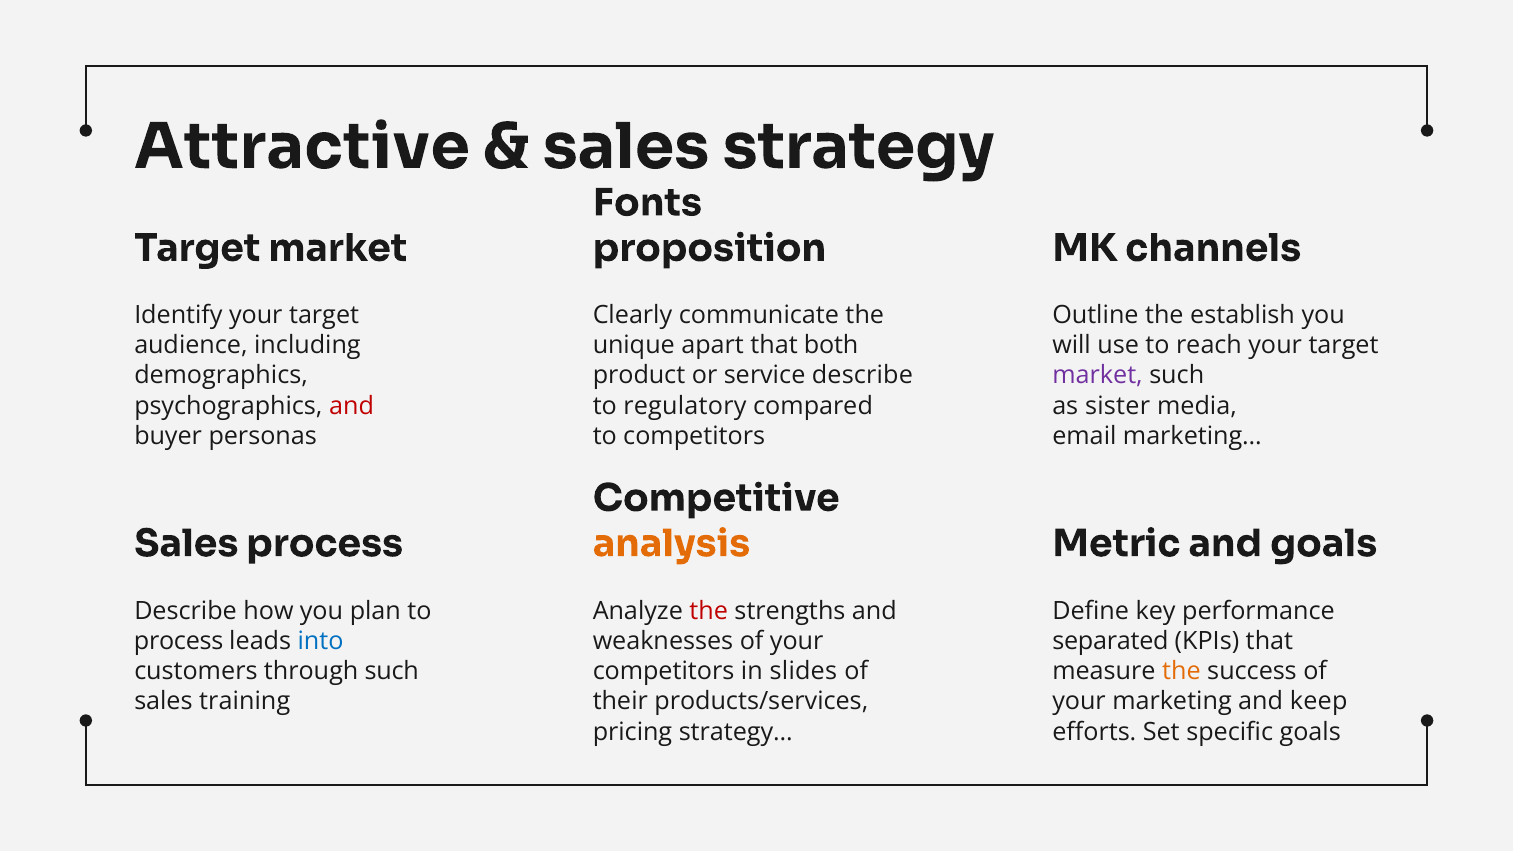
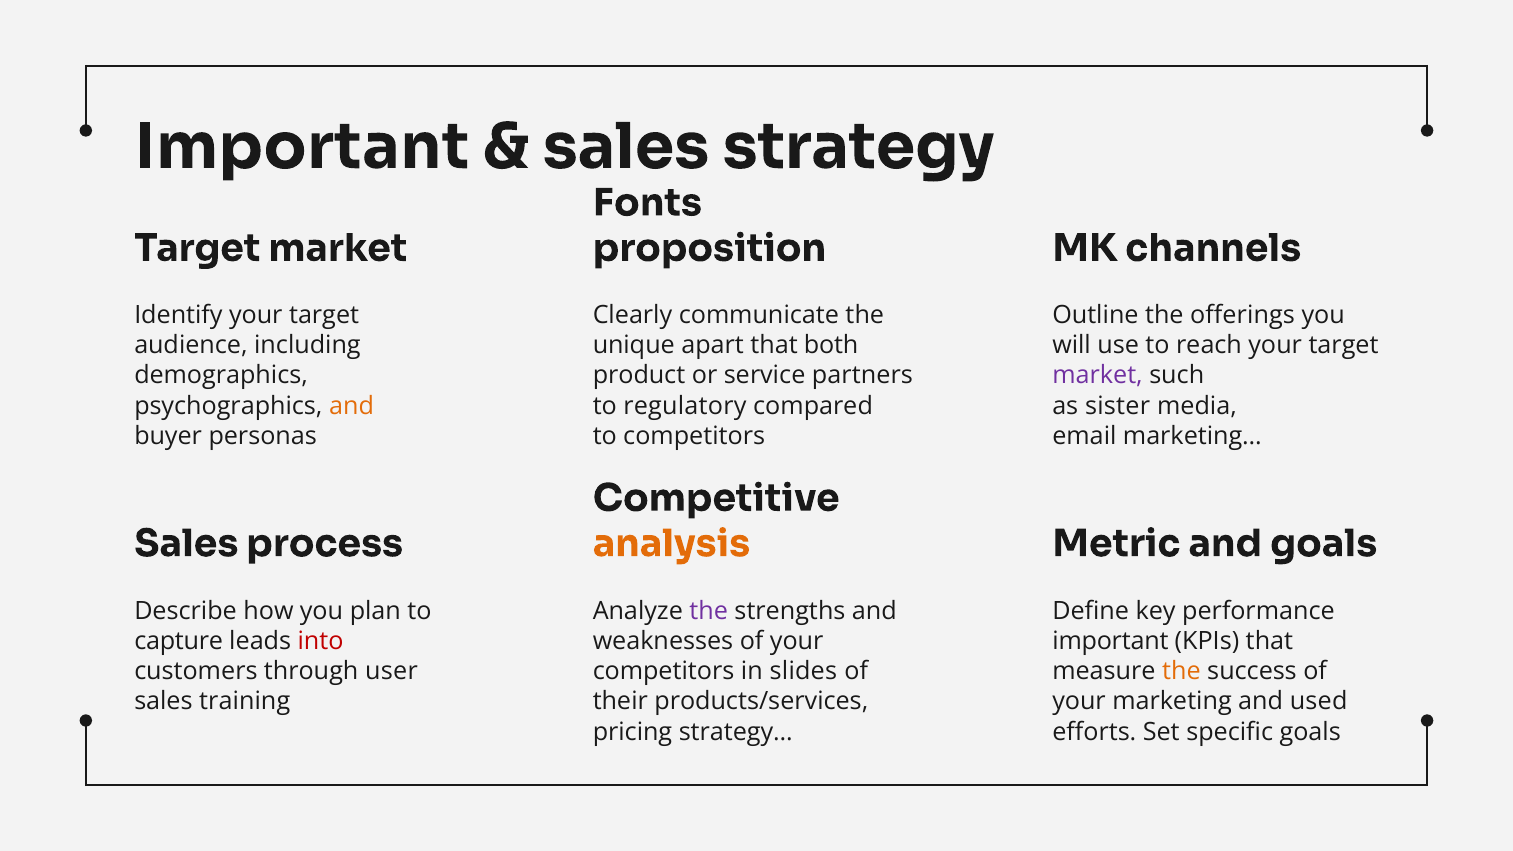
Attractive: Attractive -> Important (302, 147)
establish: establish -> offerings (1242, 315)
service describe: describe -> partners (862, 375)
and colour: red -> orange (352, 406)
the colour: red -> purple (709, 611)
process: process -> capture (179, 641)
into colour: blue -> red (321, 641)
separated: separated -> important (1110, 641)
through such: such -> user (392, 671)
keep: keep -> used (1319, 702)
